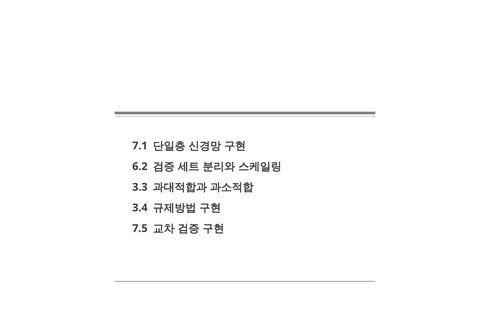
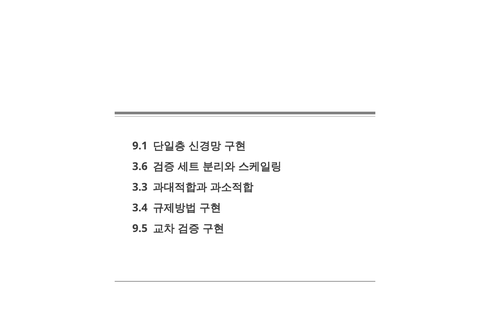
7.1: 7.1 -> 9.1 (140, 146)
6.2: 6.2 -> 3.6 (140, 167)
7.5: 7.5 -> 9.5 (140, 229)
